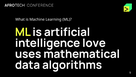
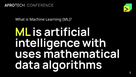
love: love -> with (94, 43)
